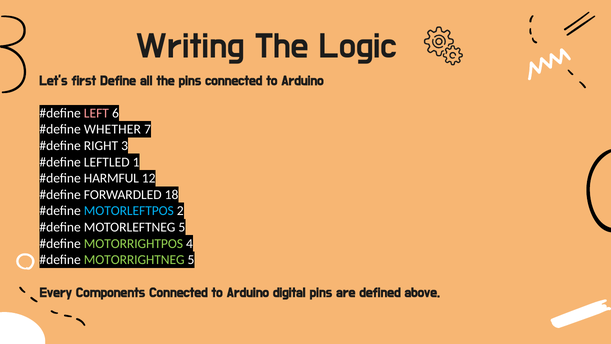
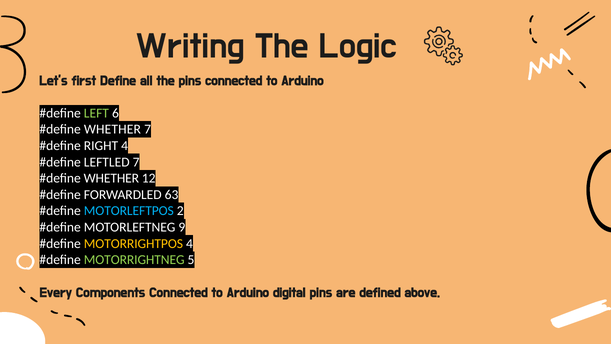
LEFT colour: pink -> light green (96, 113)
RIGHT 3: 3 -> 4 (125, 146)
LEFTLED 1: 1 -> 7 (136, 162)
HARMFUL: HARMFUL -> WHETHER (111, 178)
18: 18 -> 63 (172, 195)
MOTORLEFTNEG 5: 5 -> 9 (182, 227)
MOTORRIGHTPOS colour: light green -> yellow (133, 243)
